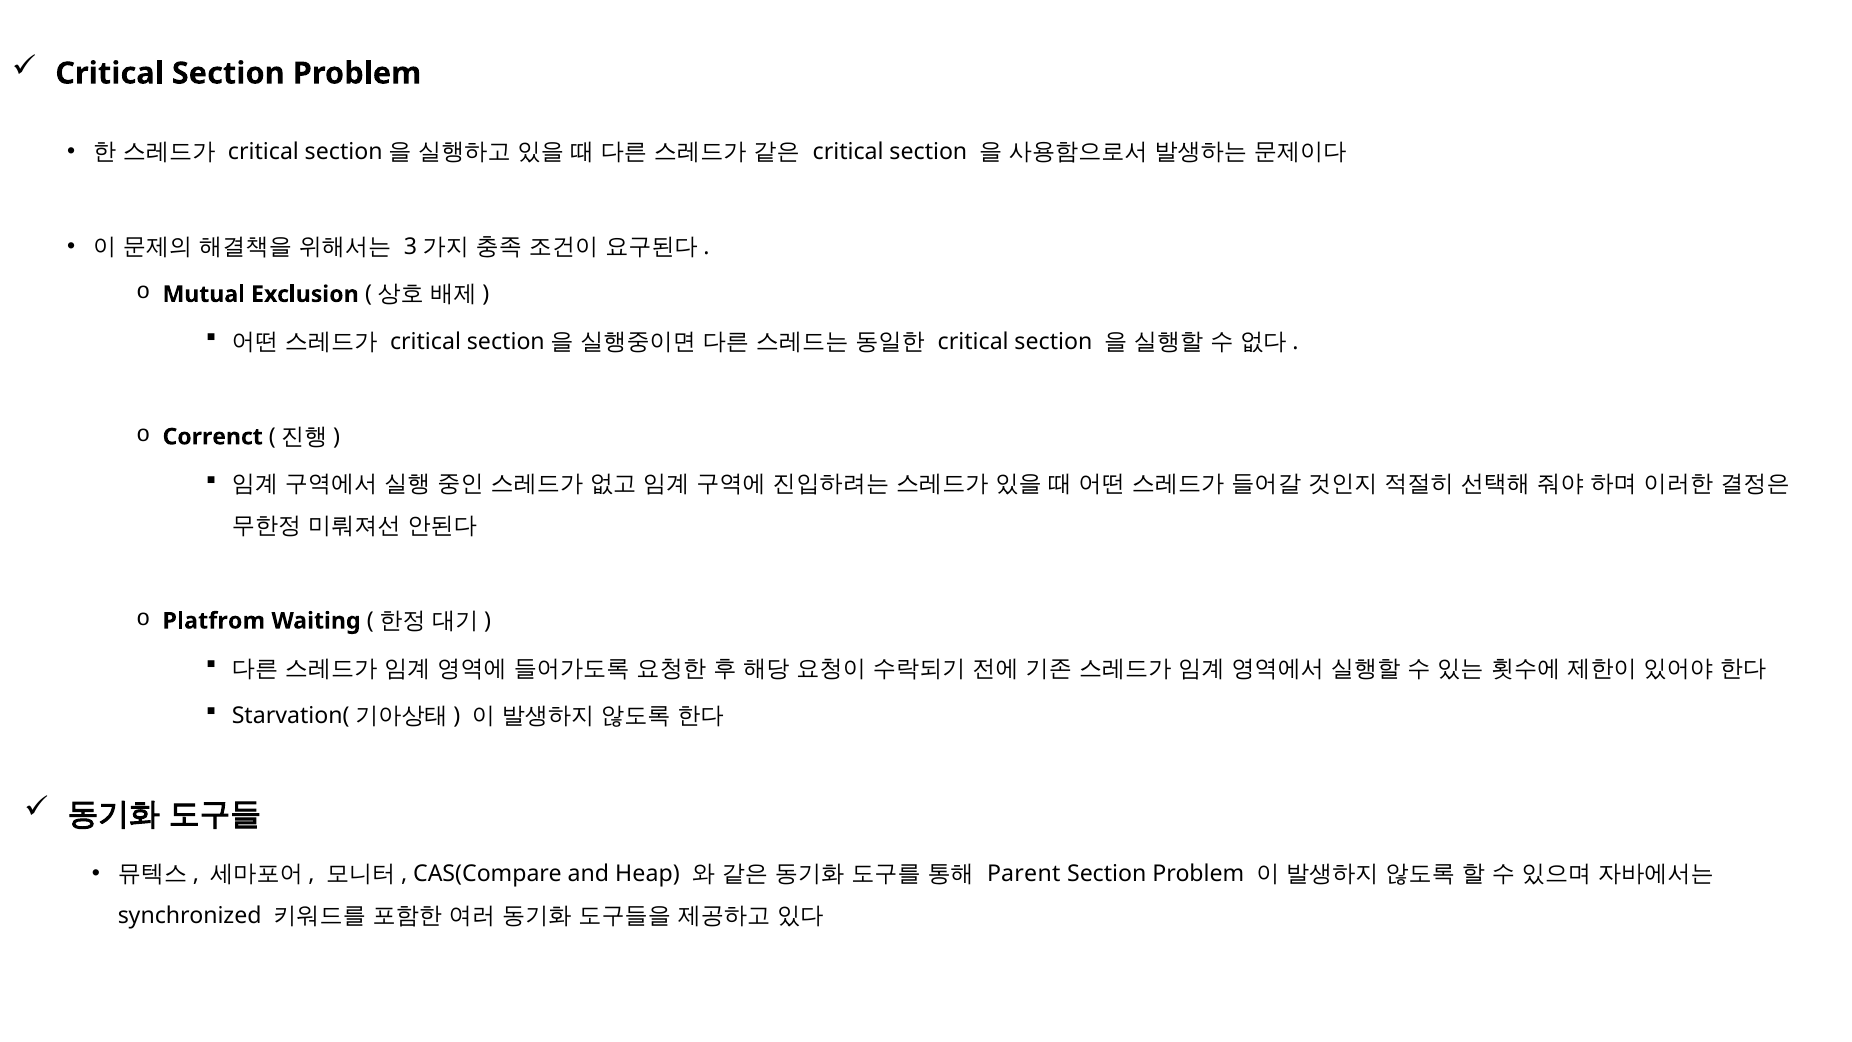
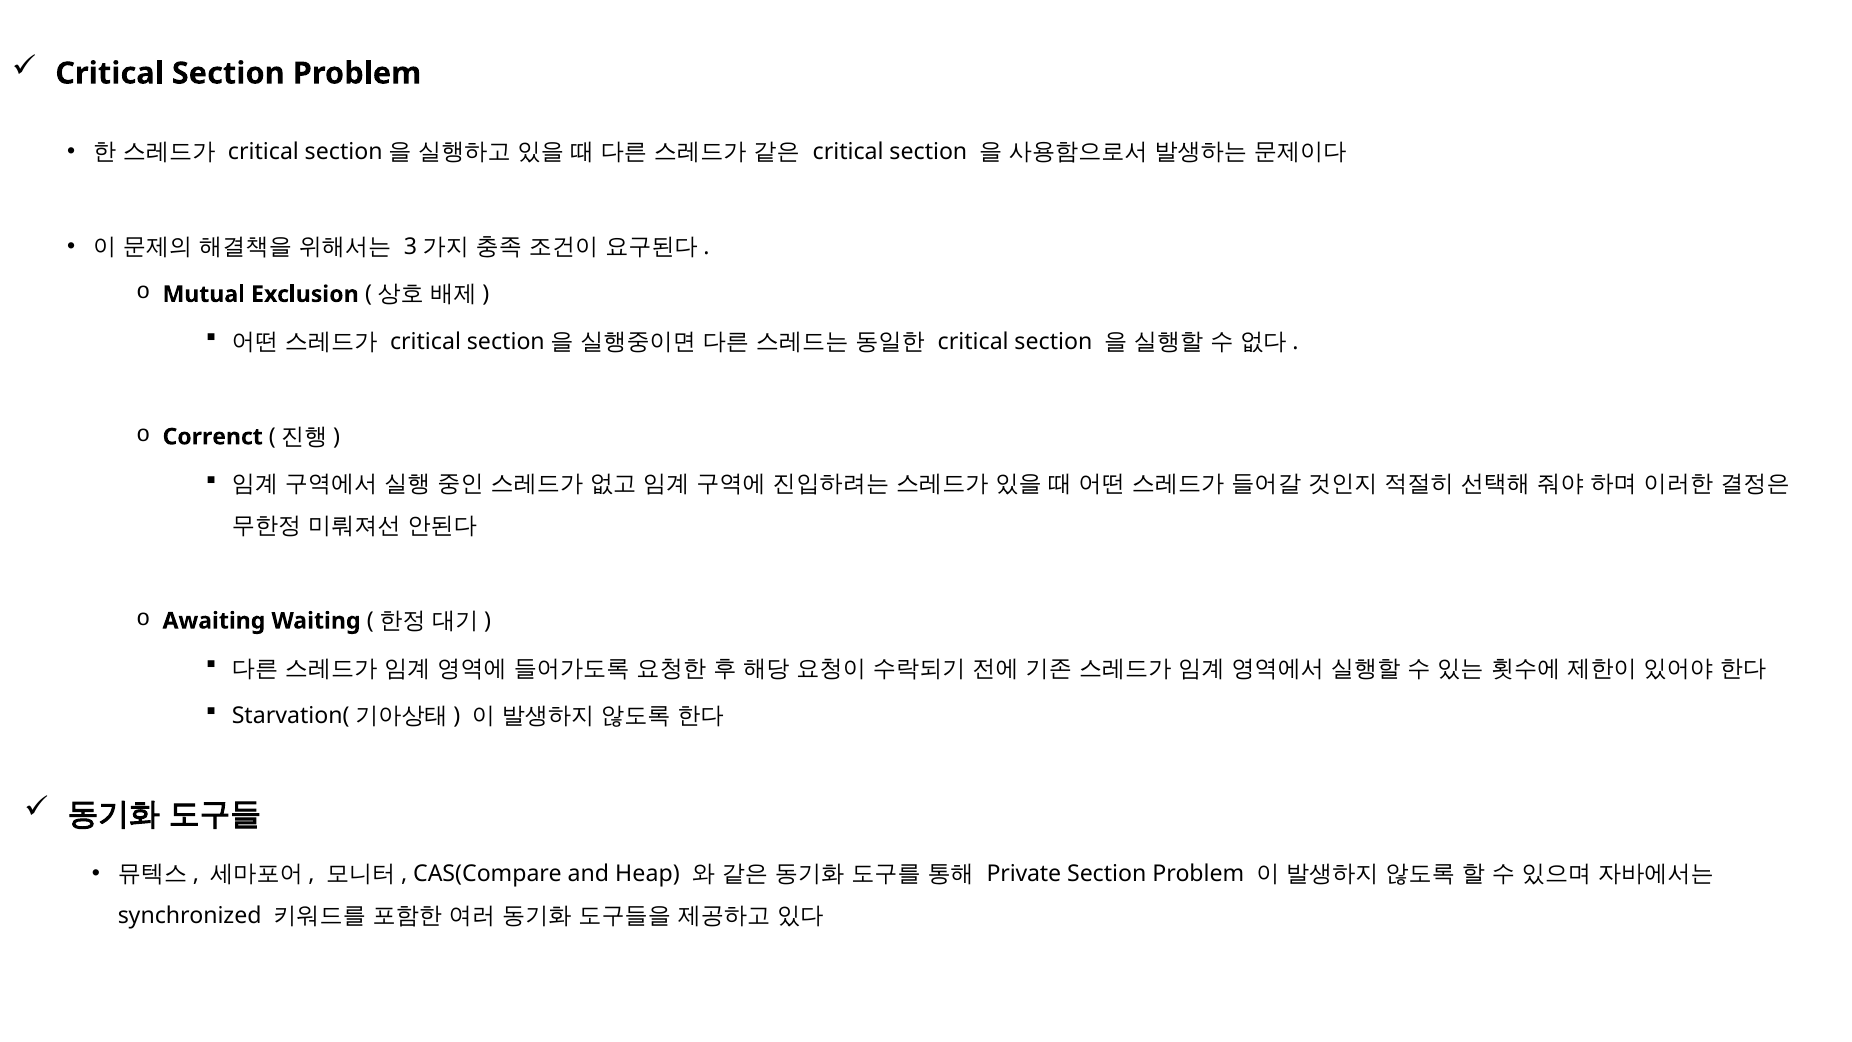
Platfrom: Platfrom -> Awaiting (214, 621)
Parent: Parent -> Private (1024, 874)
